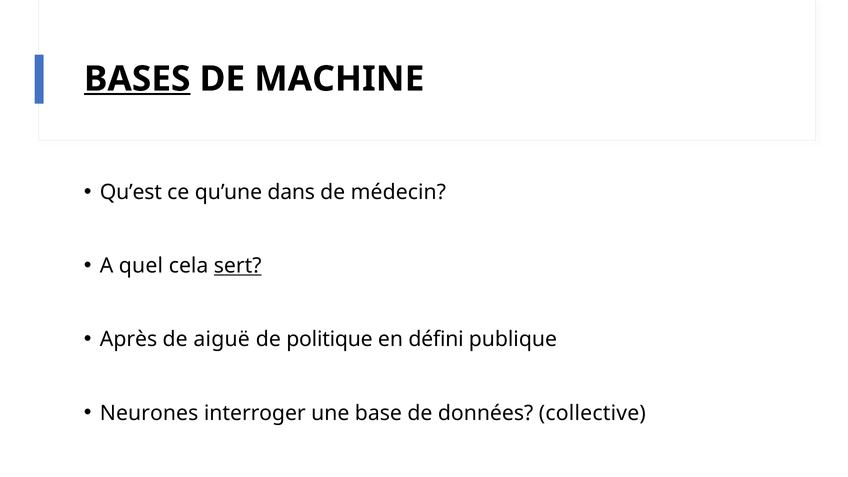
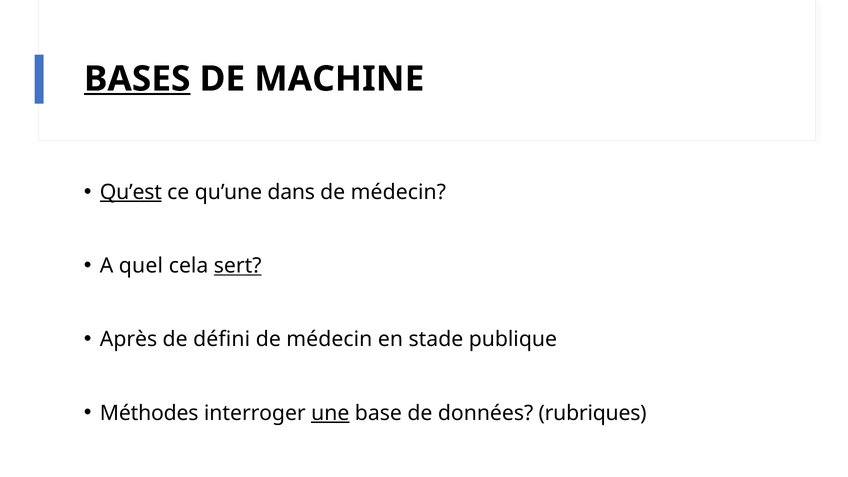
Qu’est underline: none -> present (131, 192)
aiguë: aiguë -> défini (222, 339)
politique: politique -> médecin (329, 339)
défini: défini -> stade (436, 339)
Neurones: Neurones -> Méthodes (149, 413)
une underline: none -> present (330, 413)
collective: collective -> rubriques (593, 413)
